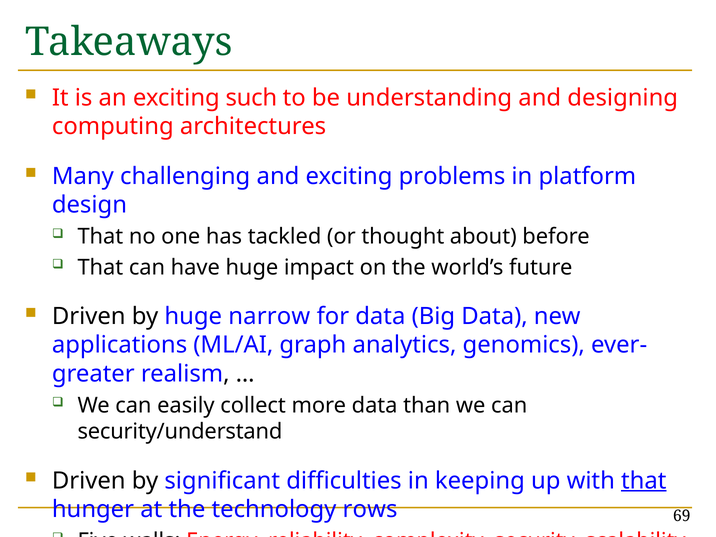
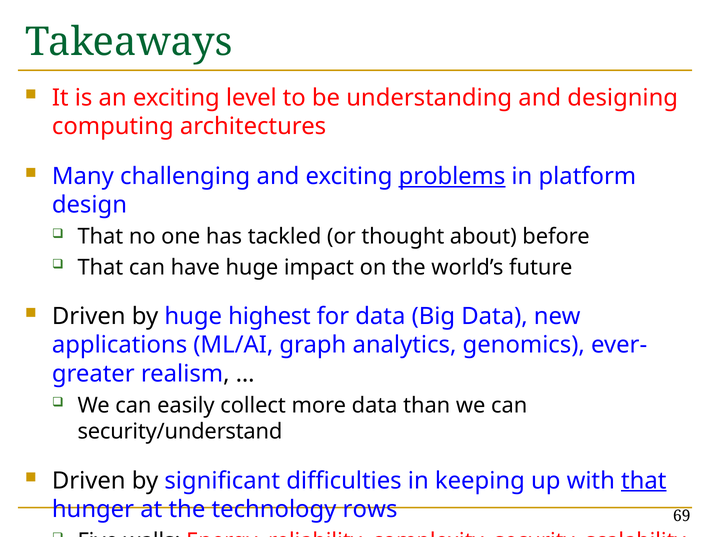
such: such -> level (251, 98)
problems underline: none -> present (452, 176)
narrow: narrow -> highest (269, 316)
